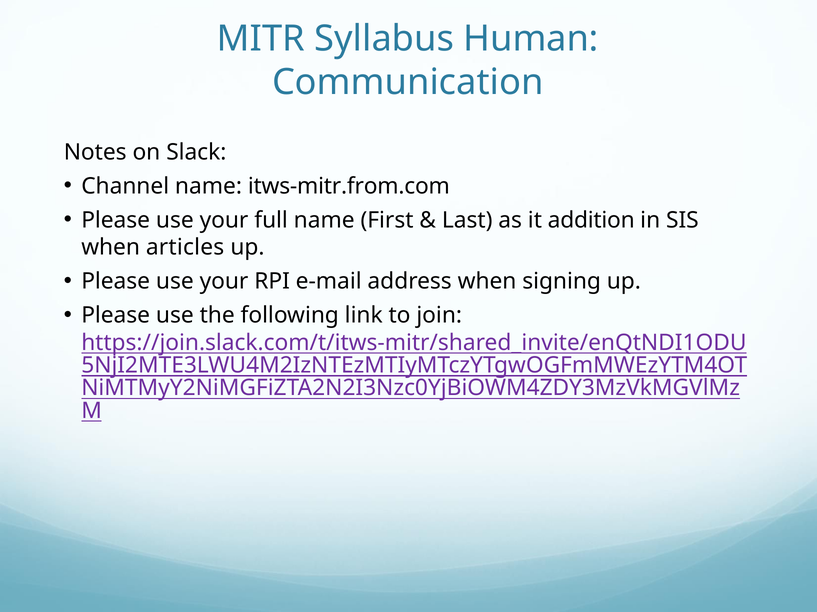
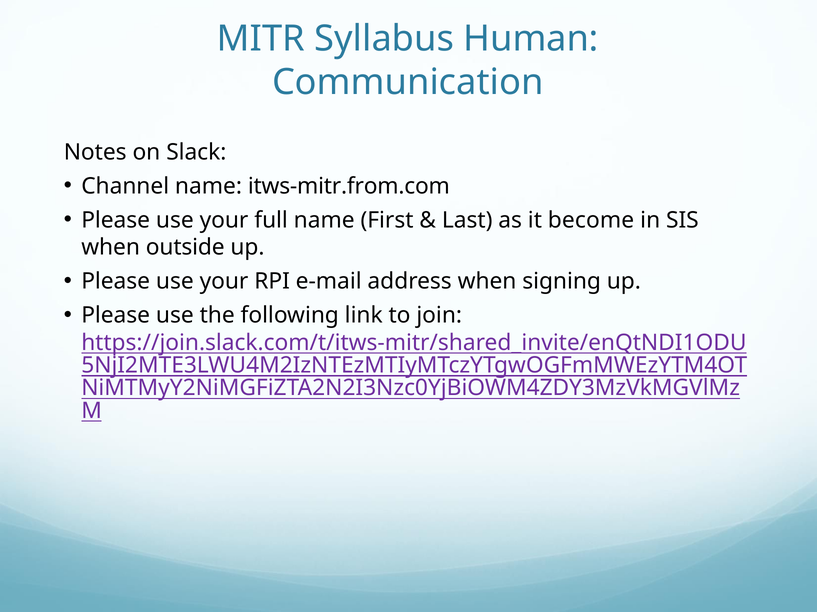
addition: addition -> become (591, 220)
articles: articles -> outside (185, 248)
